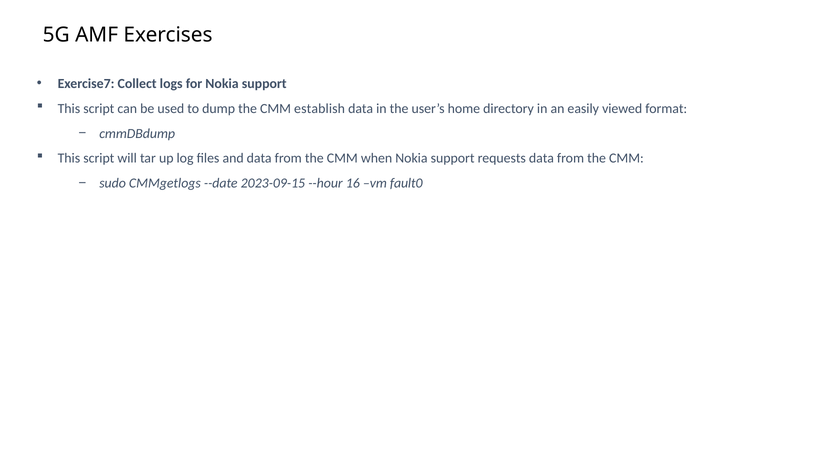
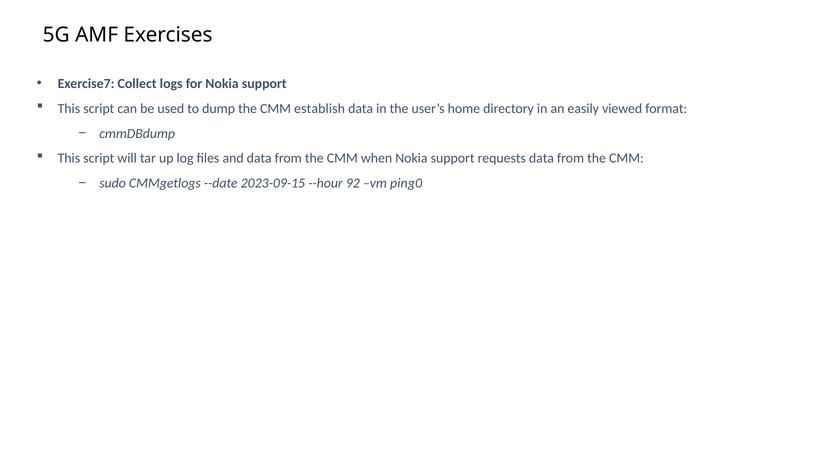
16: 16 -> 92 (353, 183)
fault0: fault0 -> ping0 (406, 183)
